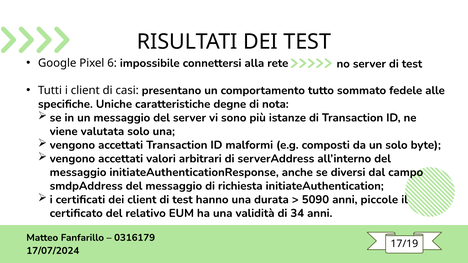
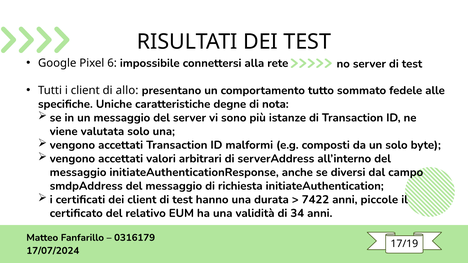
casi: casi -> allo (127, 90)
5090: 5090 -> 7422 (315, 200)
